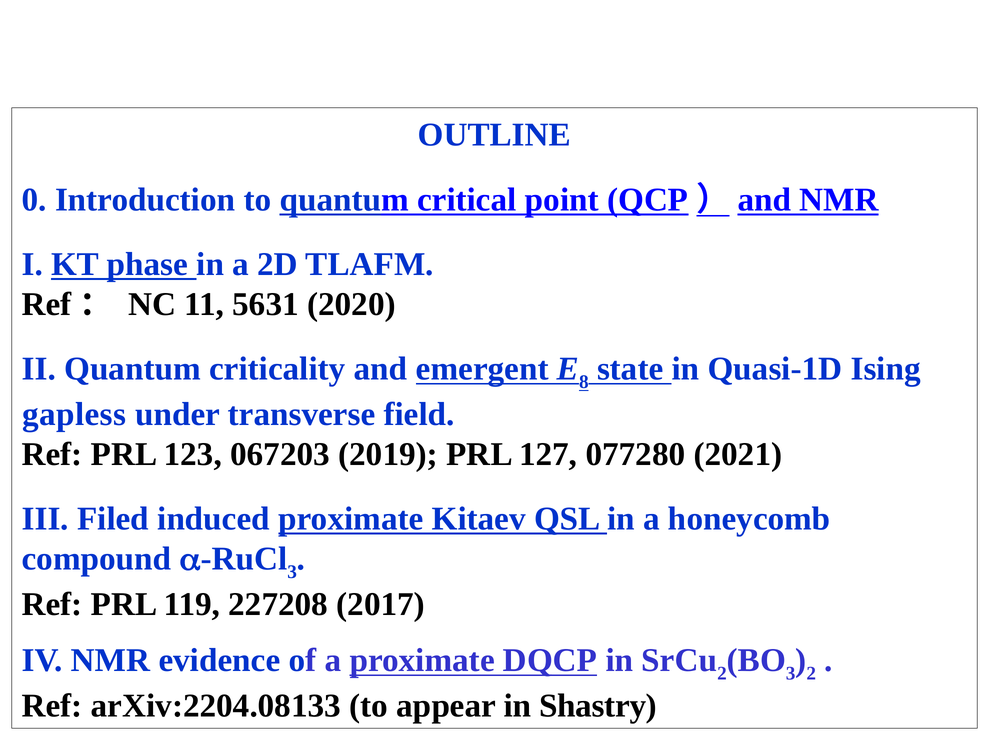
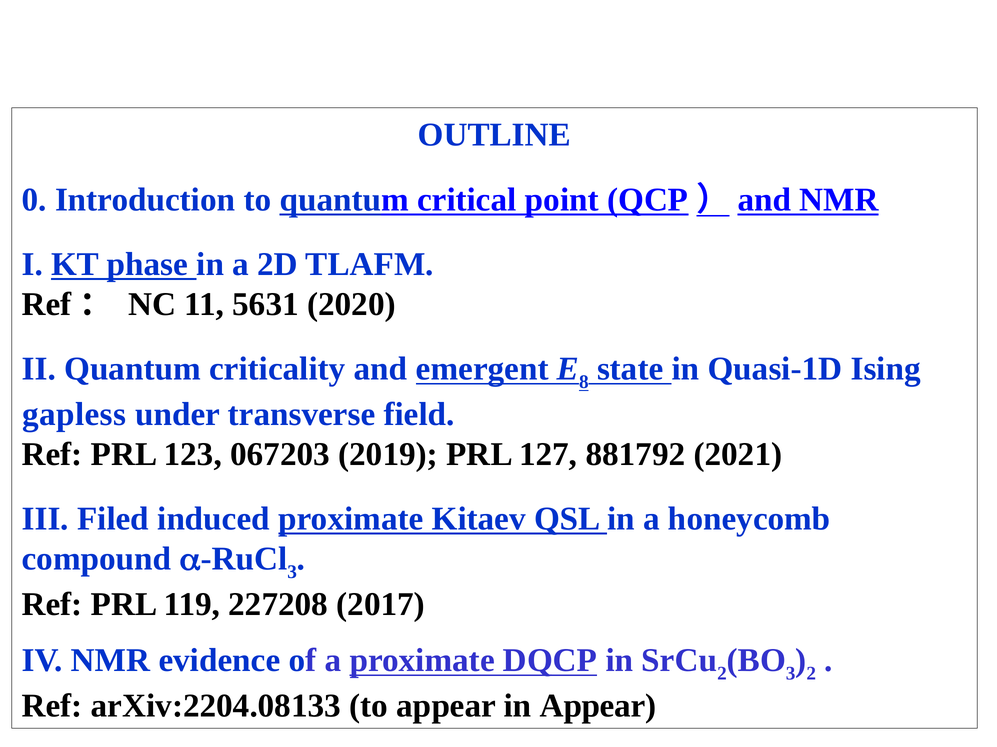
077280: 077280 -> 881792 (635, 455)
in Shastry: Shastry -> Appear (598, 707)
